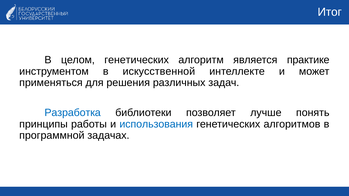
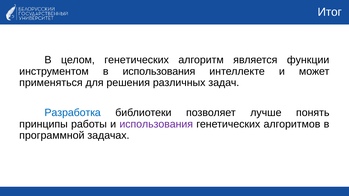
практике: практике -> функции (308, 60)
в искусственной: искусственной -> использования (159, 71)
использования colour: blue -> purple (156, 124)
